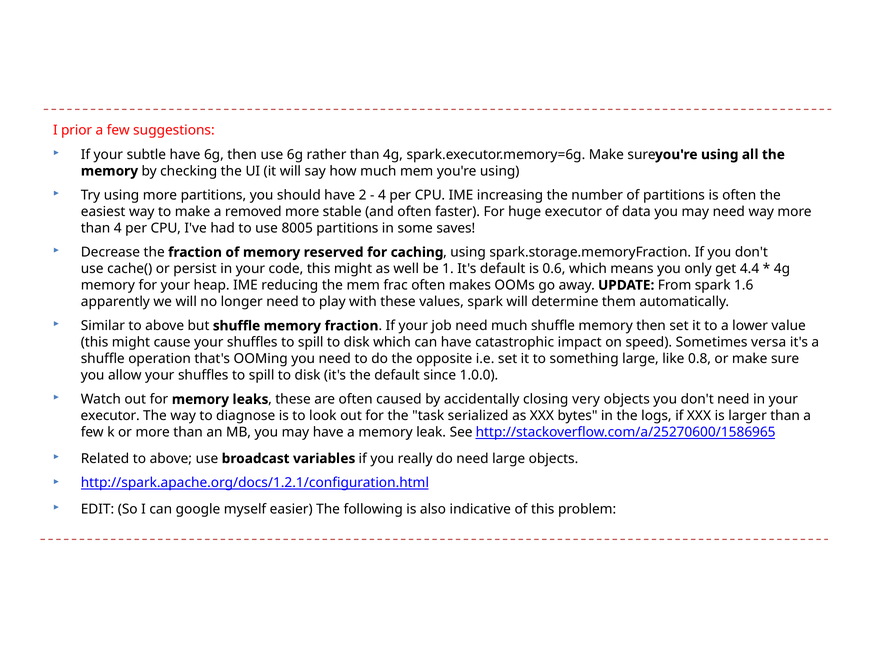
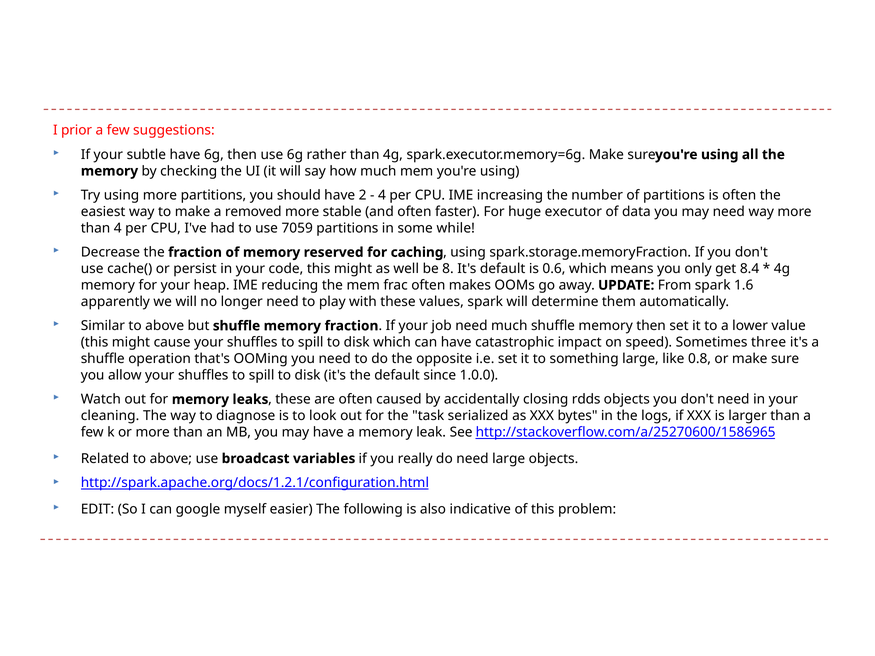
8005: 8005 -> 7059 (297, 228)
saves: saves -> while (456, 228)
1: 1 -> 8 (448, 269)
4.4: 4.4 -> 8.4 (750, 269)
versa: versa -> three (769, 342)
very: very -> rdds (586, 400)
executor: executor -> cleaning (110, 416)
